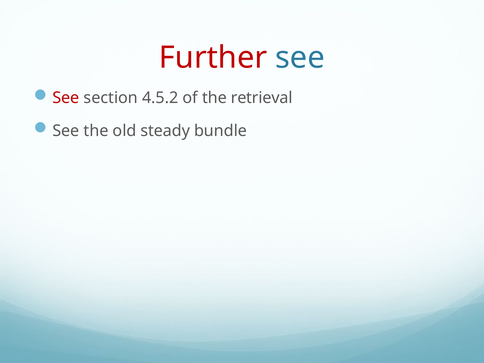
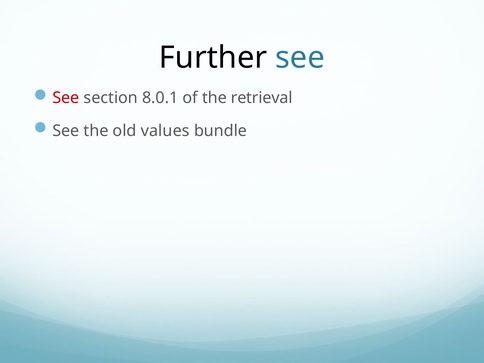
Further colour: red -> black (213, 58)
4.5.2: 4.5.2 -> 8.0.1 (160, 98)
steady: steady -> values (165, 131)
